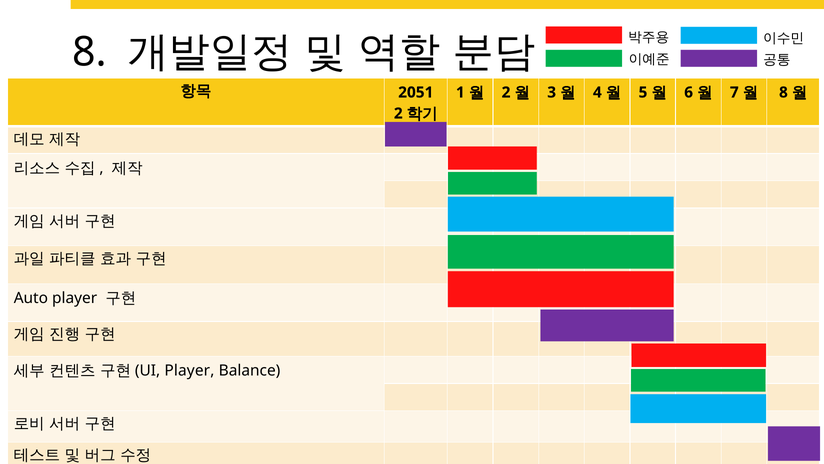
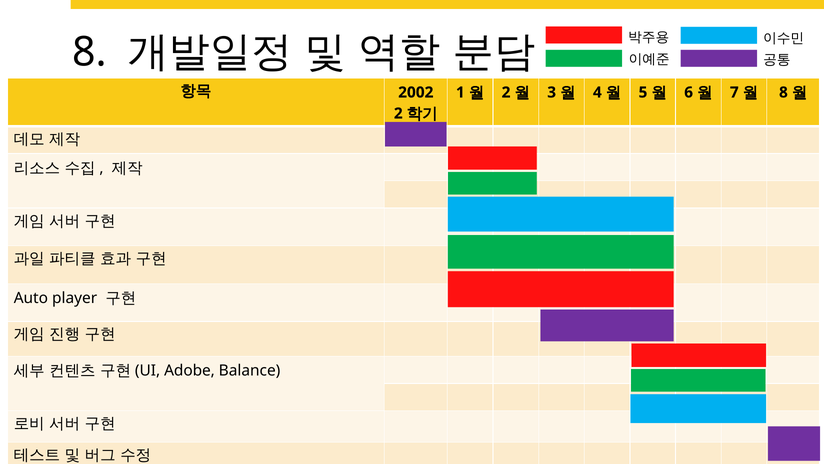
2051: 2051 -> 2002 (416, 92)
Player: Player -> Adobe (190, 370)
